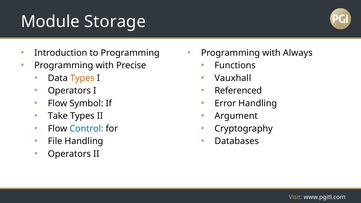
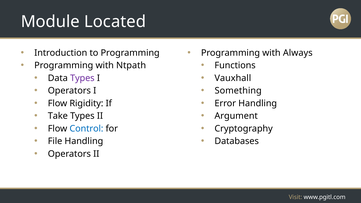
Storage: Storage -> Located (115, 22)
Precise: Precise -> Ntpath (131, 65)
Types colour: orange -> purple (82, 78)
Referenced: Referenced -> Something (238, 91)
Symbol: Symbol -> Rigidity (86, 103)
